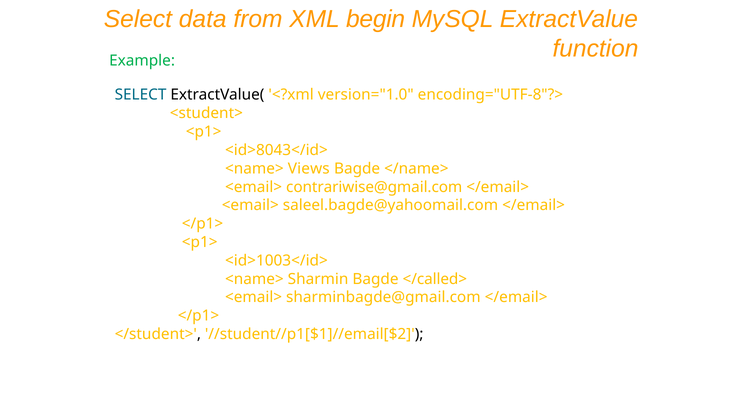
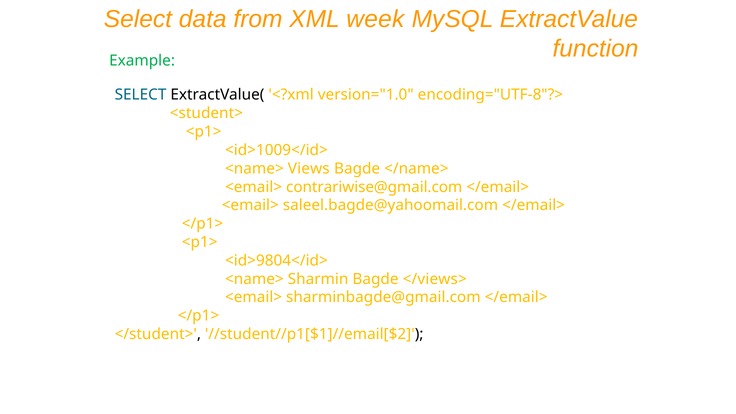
begin: begin -> week (375, 19)
<id>8043</id>: <id>8043</id> -> <id>1009</id> (276, 150)
<id>1003</id>: <id>1003</id> -> <id>9804</id> (276, 261)
</called>: </called> -> </views> (435, 279)
